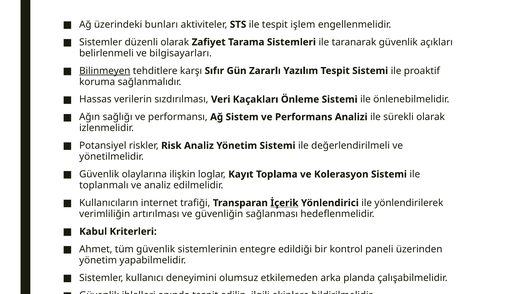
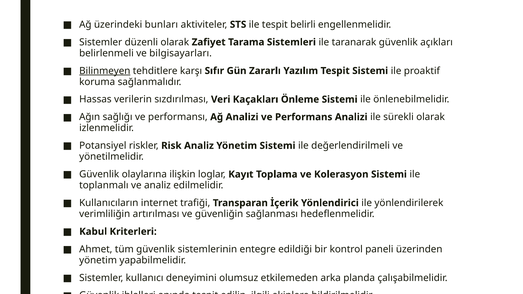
işlem: işlem -> belirli (303, 25)
Ağ Sistem: Sistem -> Analizi (242, 117)
İçerik underline: present -> none (284, 203)
